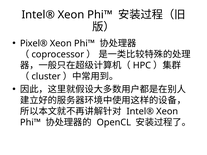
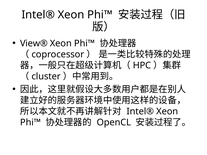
Pixel®: Pixel® -> View® (34, 43)
